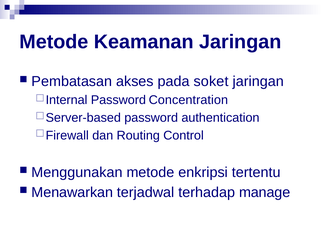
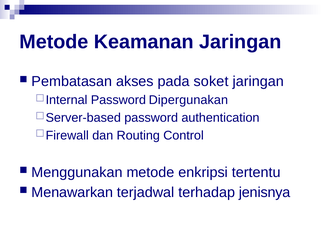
Concentration: Concentration -> Dipergunakan (188, 100)
manage: manage -> jenisnya (265, 192)
